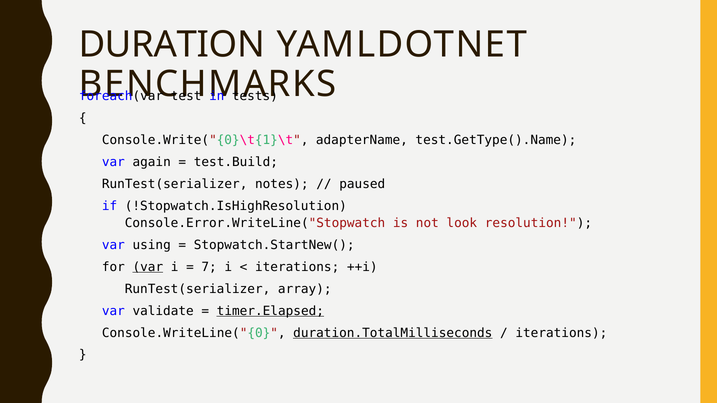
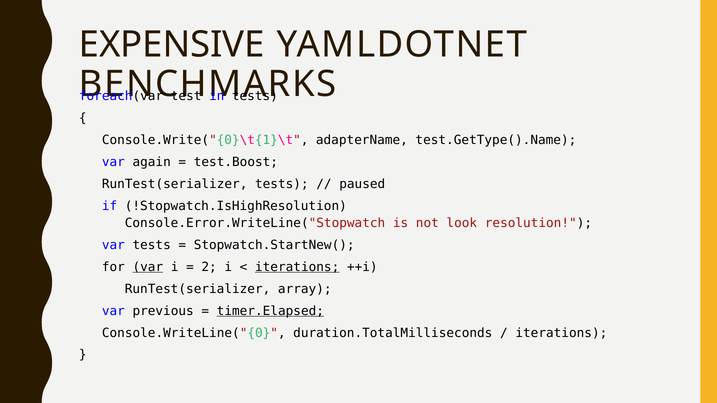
DURATION: DURATION -> EXPENSIVE (172, 45)
test.Build: test.Build -> test.Boost (236, 162)
RunTest(serializer notes: notes -> tests (282, 184)
var using: using -> tests (152, 245)
7: 7 -> 2 (209, 267)
iterations underline: none -> present (297, 267)
validate: validate -> previous (163, 311)
duration.TotalMilliseconds underline: present -> none (393, 333)
